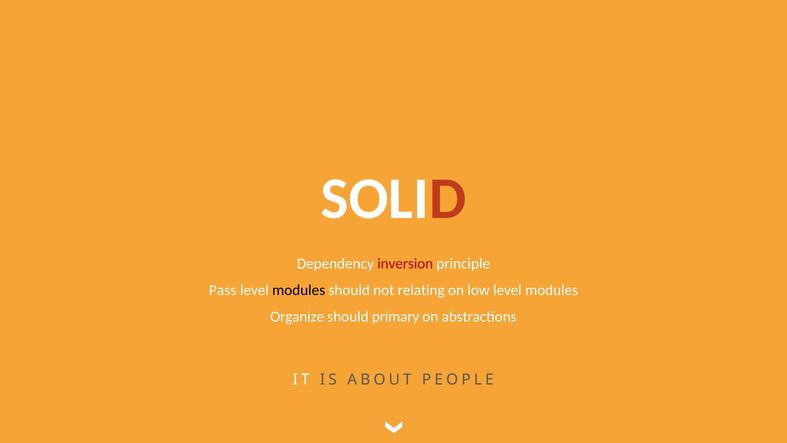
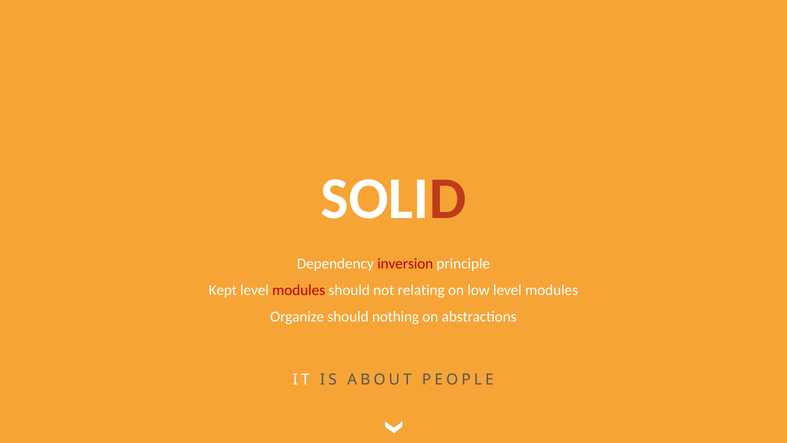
Pass: Pass -> Kept (223, 290)
modules colour: black -> red (299, 290)
primary: primary -> nothing (396, 317)
